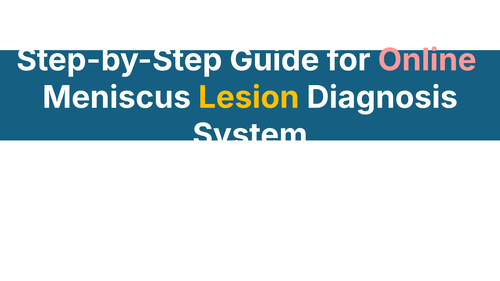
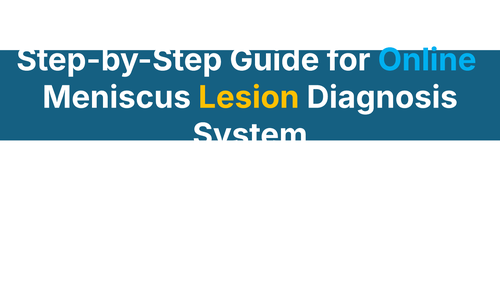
Online colour: pink -> light blue (427, 60)
